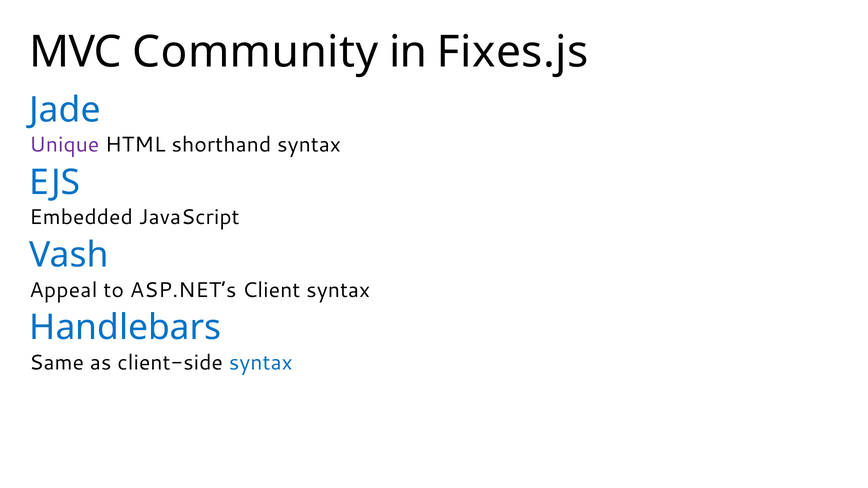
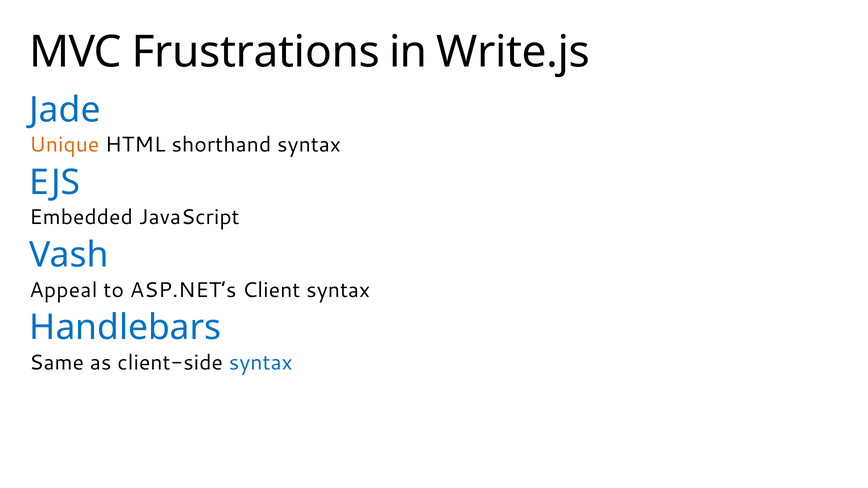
Community: Community -> Frustrations (256, 52)
Fixes.js: Fixes.js -> Write.js (513, 52)
Unique colour: purple -> orange (64, 145)
